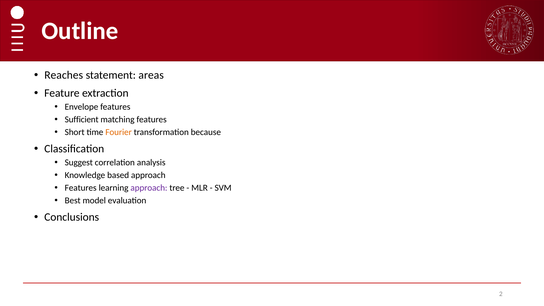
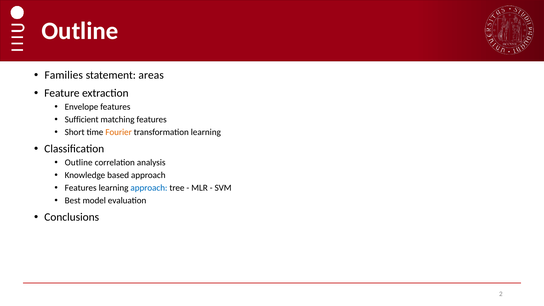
Reaches: Reaches -> Families (64, 75)
transformation because: because -> learning (206, 132)
Suggest: Suggest -> Outline (79, 163)
approach colour: purple -> blue (149, 188)
